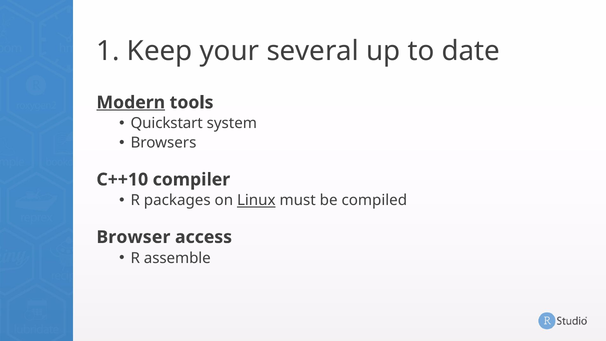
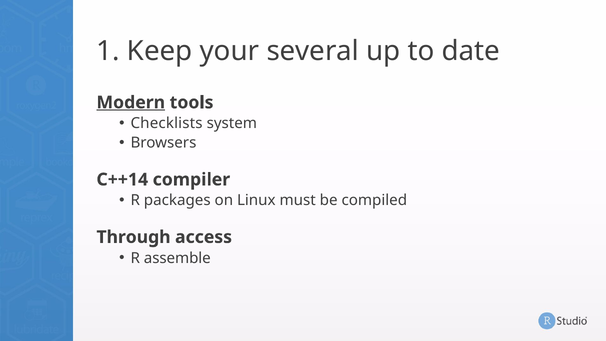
Quickstart: Quickstart -> Checklists (167, 123)
C++10: C++10 -> C++14 (122, 179)
Linux underline: present -> none (256, 200)
Browser: Browser -> Through (134, 237)
